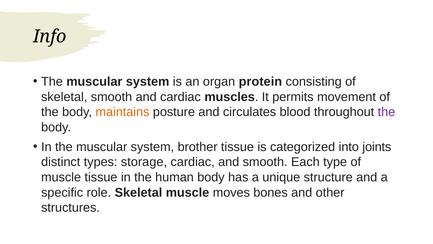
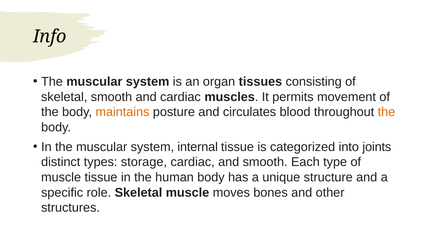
protein: protein -> tissues (260, 82)
the colour: purple -> orange (386, 112)
brother: brother -> internal (198, 147)
